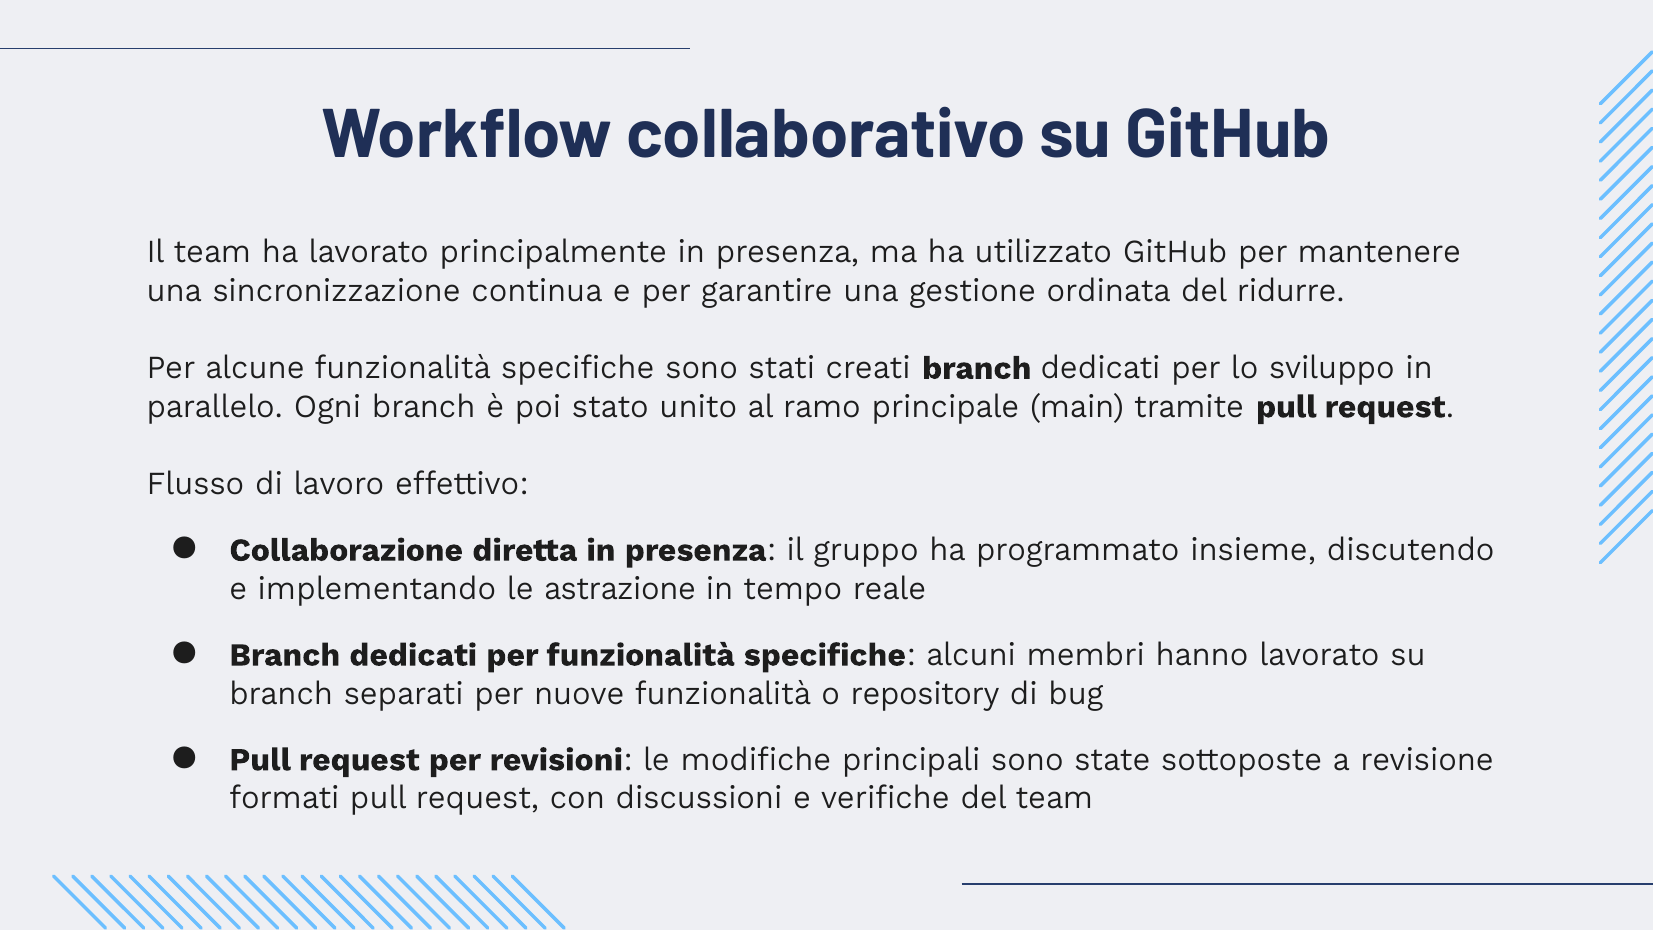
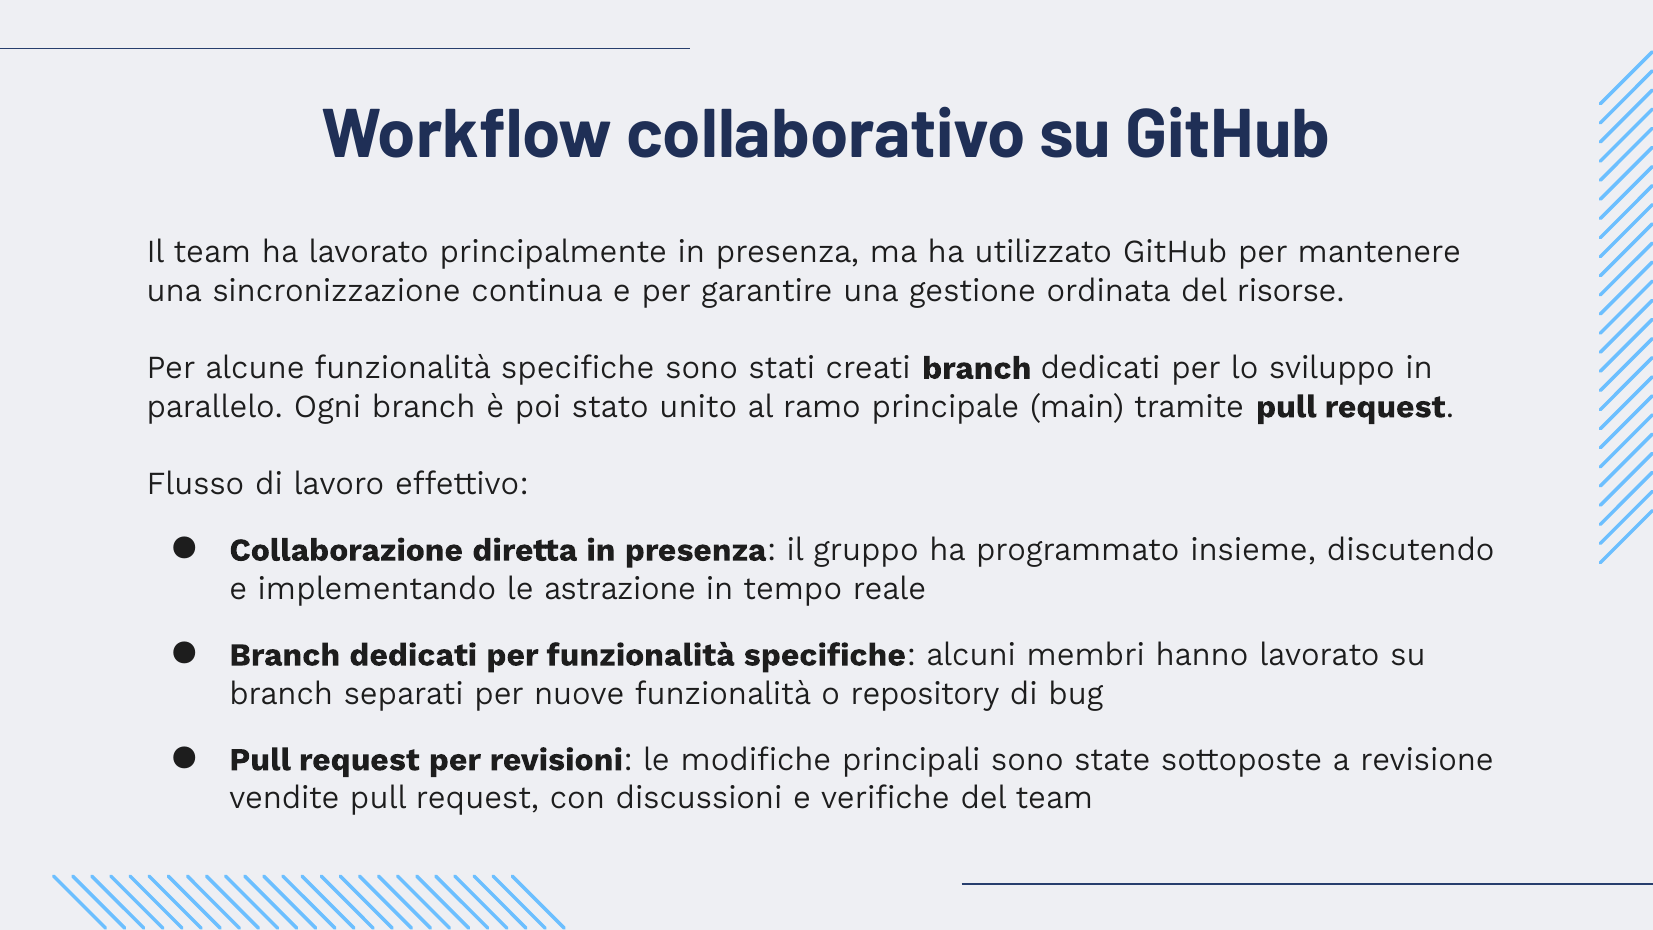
ridurre: ridurre -> risorse (1291, 291)
formati: formati -> vendite (284, 798)
